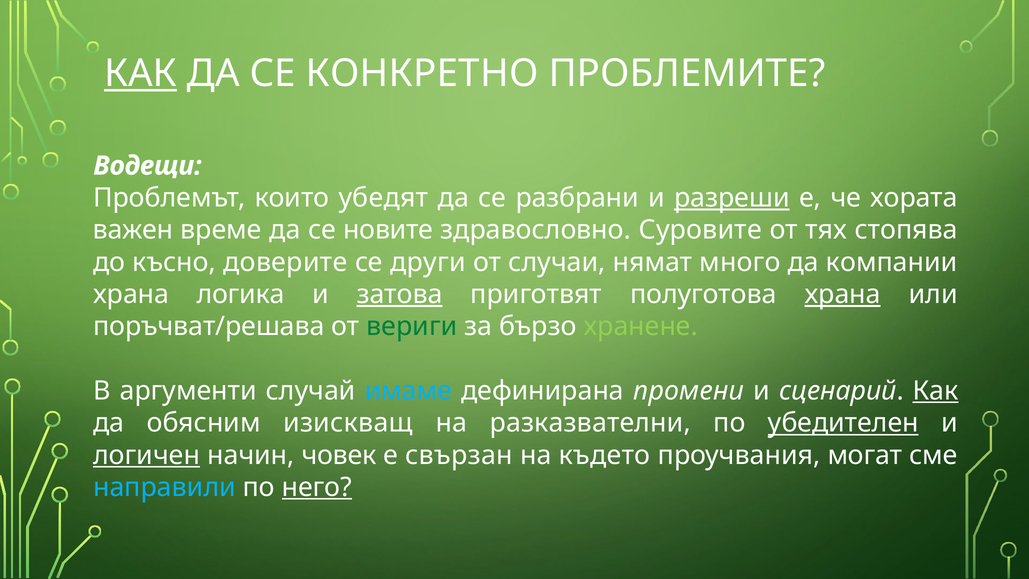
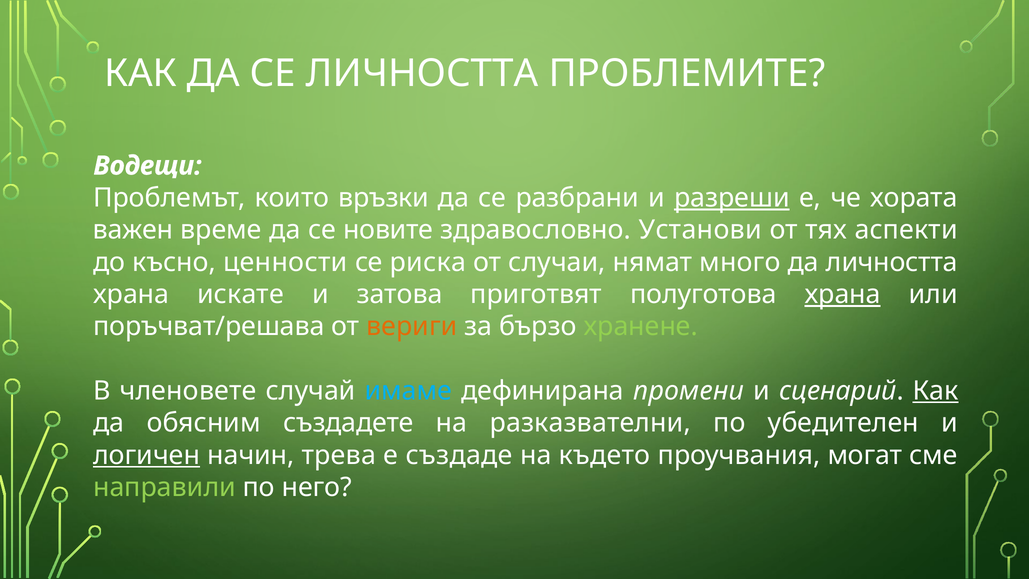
КАК underline: present -> none (140, 74)
СЕ КОНКРЕТНО: КОНКРЕТНО -> ЛИЧНОСТТА (422, 74)
убедят: убедят -> връзки (384, 198)
Суровите: Суровите -> Установи (700, 230)
стопява: стопява -> аспекти (906, 230)
доверите: доверите -> ценности (285, 262)
други: други -> риска (428, 262)
да компании: компании -> личността (892, 262)
логика: логика -> искате (241, 294)
затова underline: present -> none (400, 294)
вериги colour: green -> orange (412, 326)
аргументи: аргументи -> членовете (188, 391)
изискващ: изискващ -> създадете (348, 423)
убедителен underline: present -> none (843, 423)
човек: човек -> трева (339, 455)
свързан: свързан -> създаде (459, 455)
направили colour: light blue -> light green (165, 487)
него underline: present -> none (317, 487)
